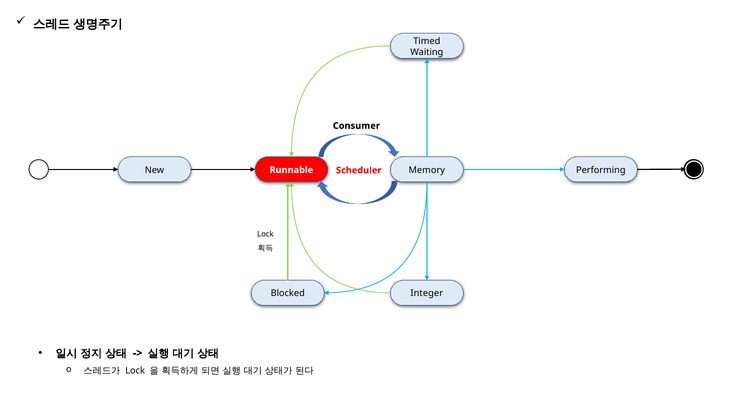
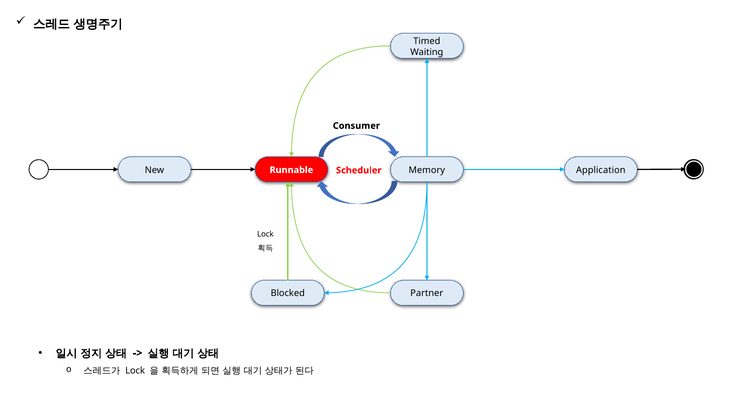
Performing: Performing -> Application (601, 170)
Integer: Integer -> Partner (427, 293)
